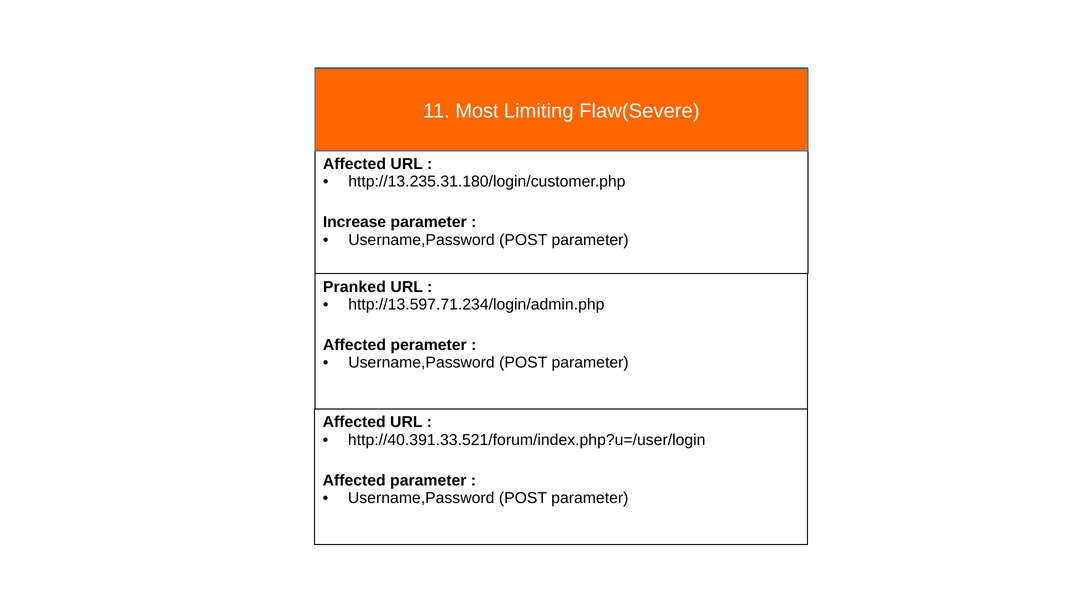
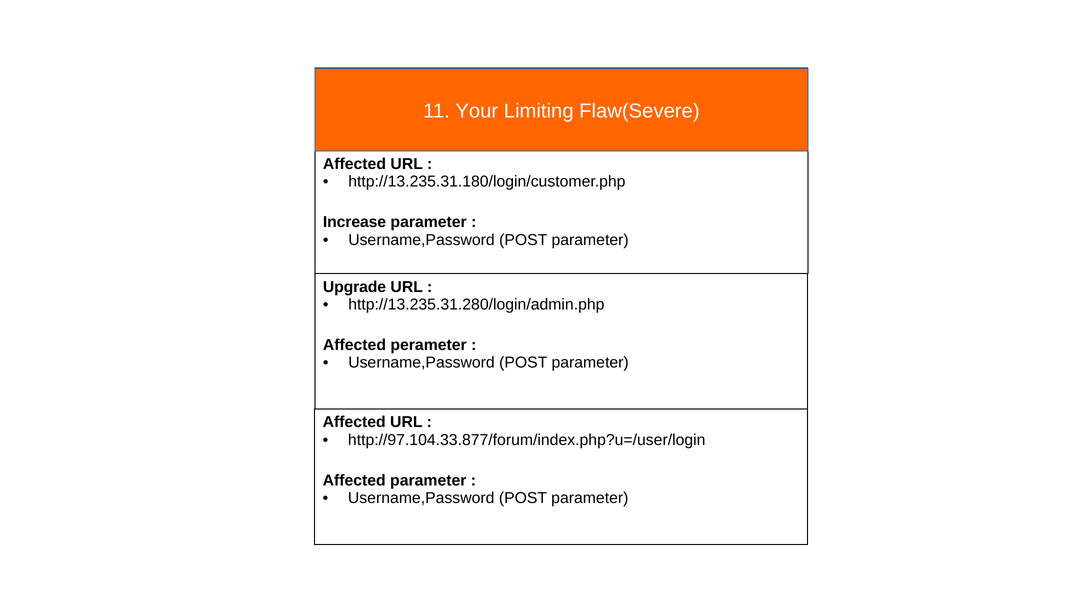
Most: Most -> Your (477, 111)
Pranked: Pranked -> Upgrade (355, 287)
http://13.597.71.234/login/admin.php: http://13.597.71.234/login/admin.php -> http://13.235.31.280/login/admin.php (476, 305)
http://40.391.33.521/forum/index.php?u=/user/login: http://40.391.33.521/forum/index.php?u=/user/login -> http://97.104.33.877/forum/index.php?u=/user/login (527, 440)
